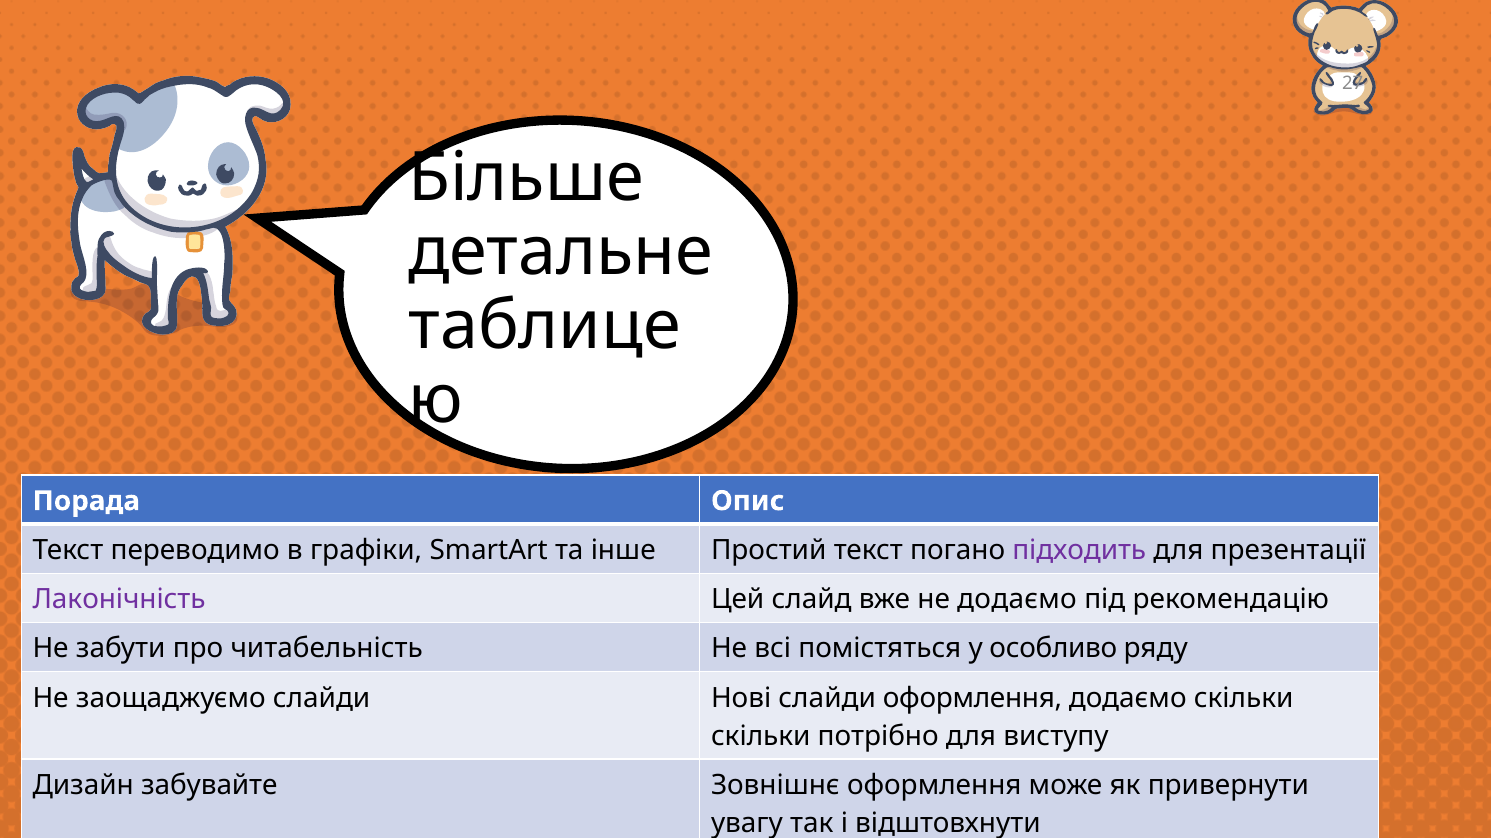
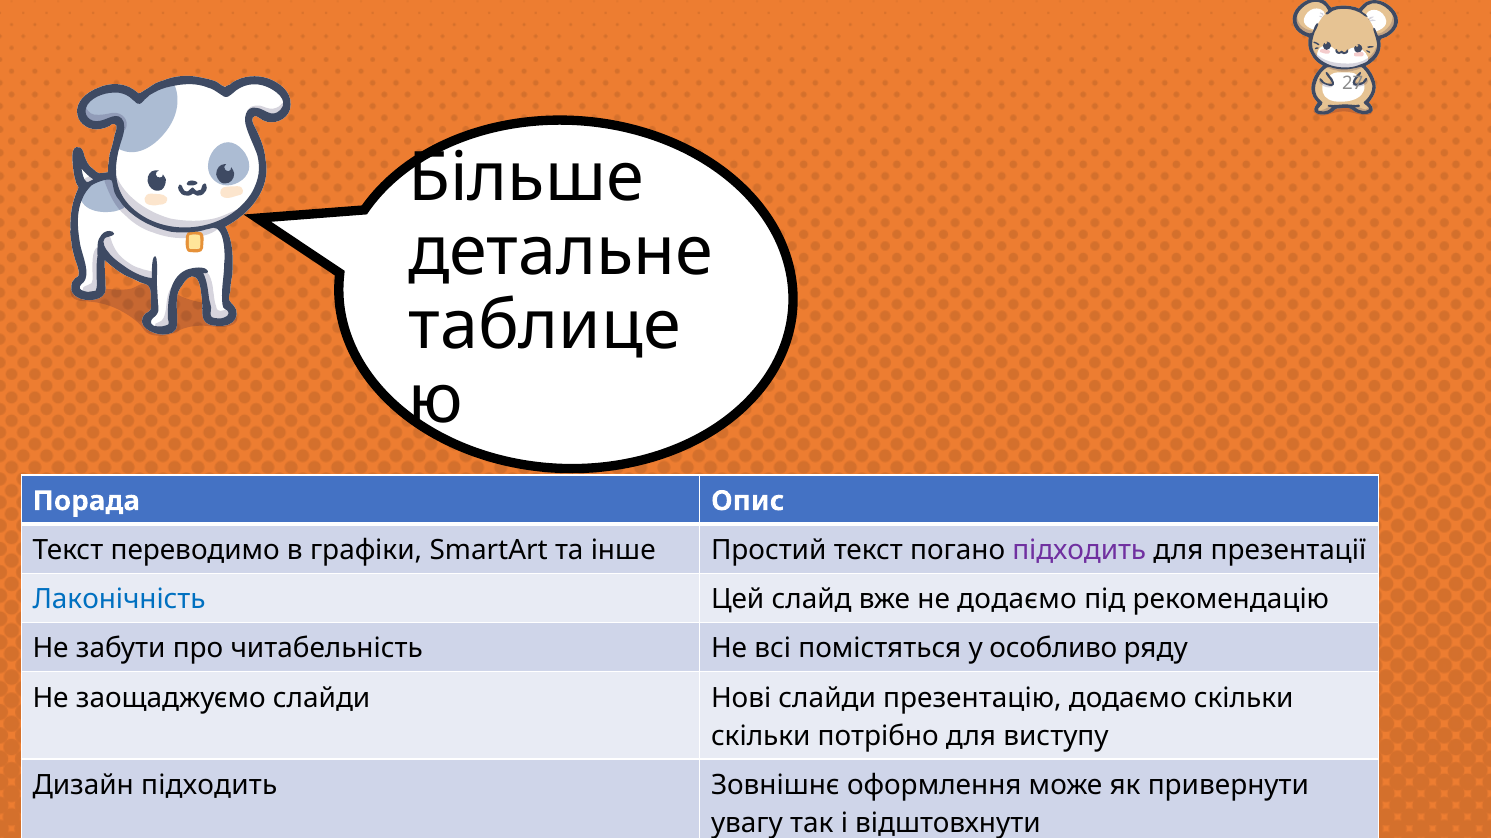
Лаконічність colour: purple -> blue (119, 600)
слайди оформлення: оформлення -> презентацію (972, 698)
Дизайн забувайте: забувайте -> підходить (209, 786)
